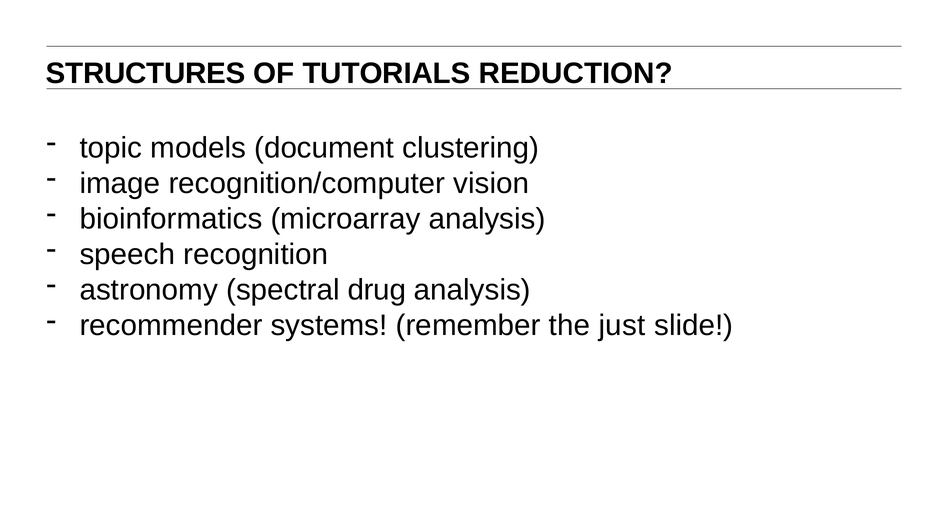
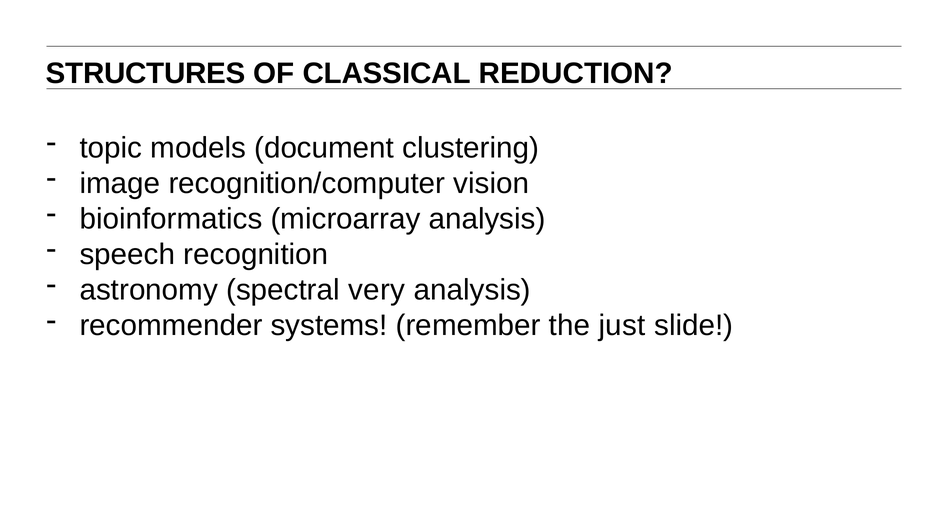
TUTORIALS: TUTORIALS -> CLASSICAL (387, 74)
drug: drug -> very (377, 290)
